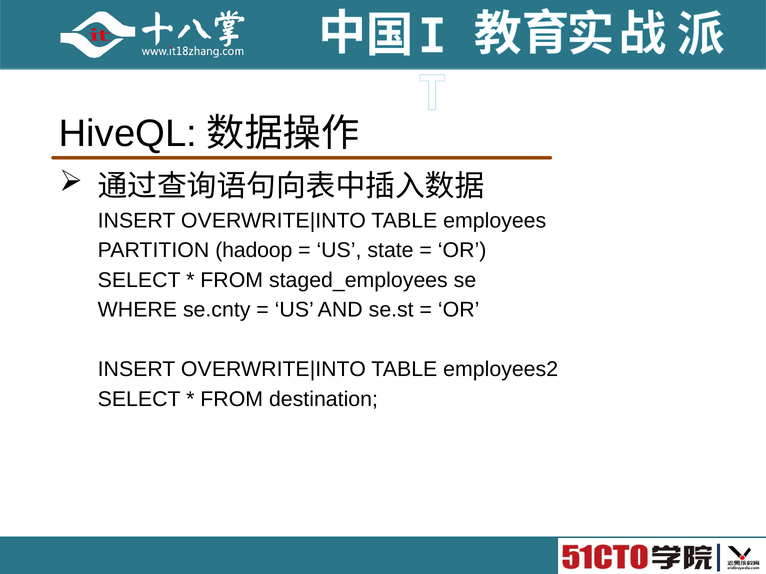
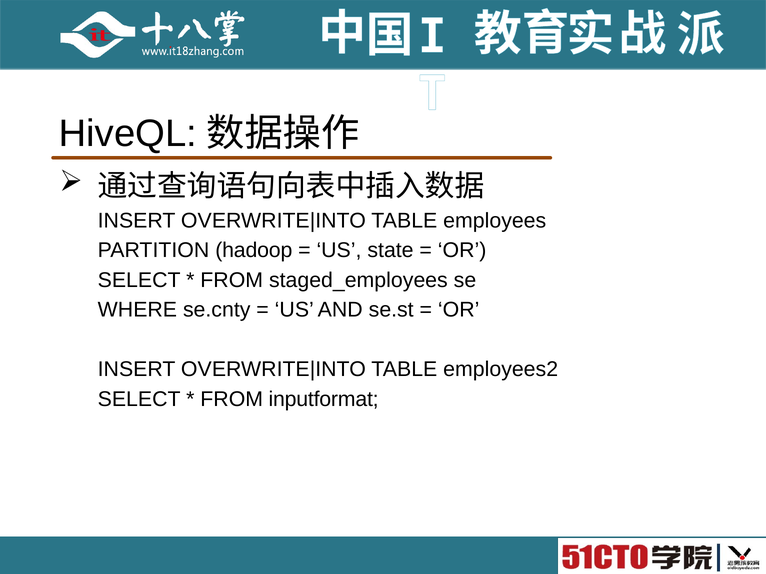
destination: destination -> inputformat (324, 399)
